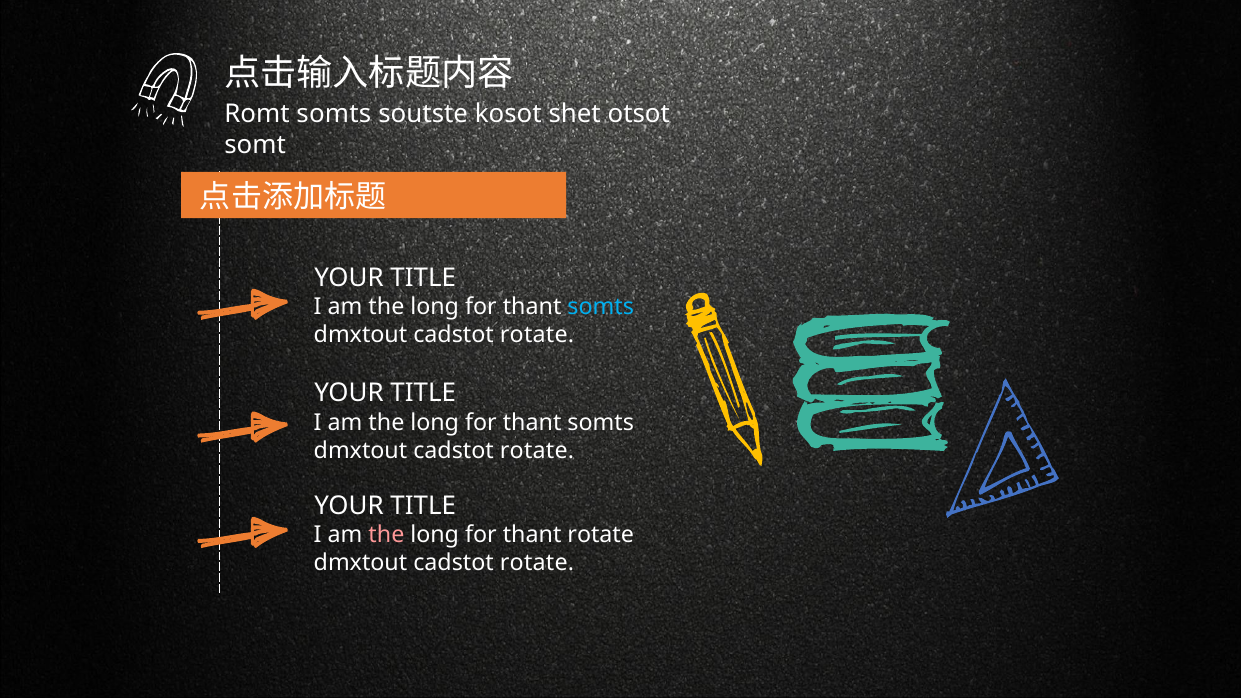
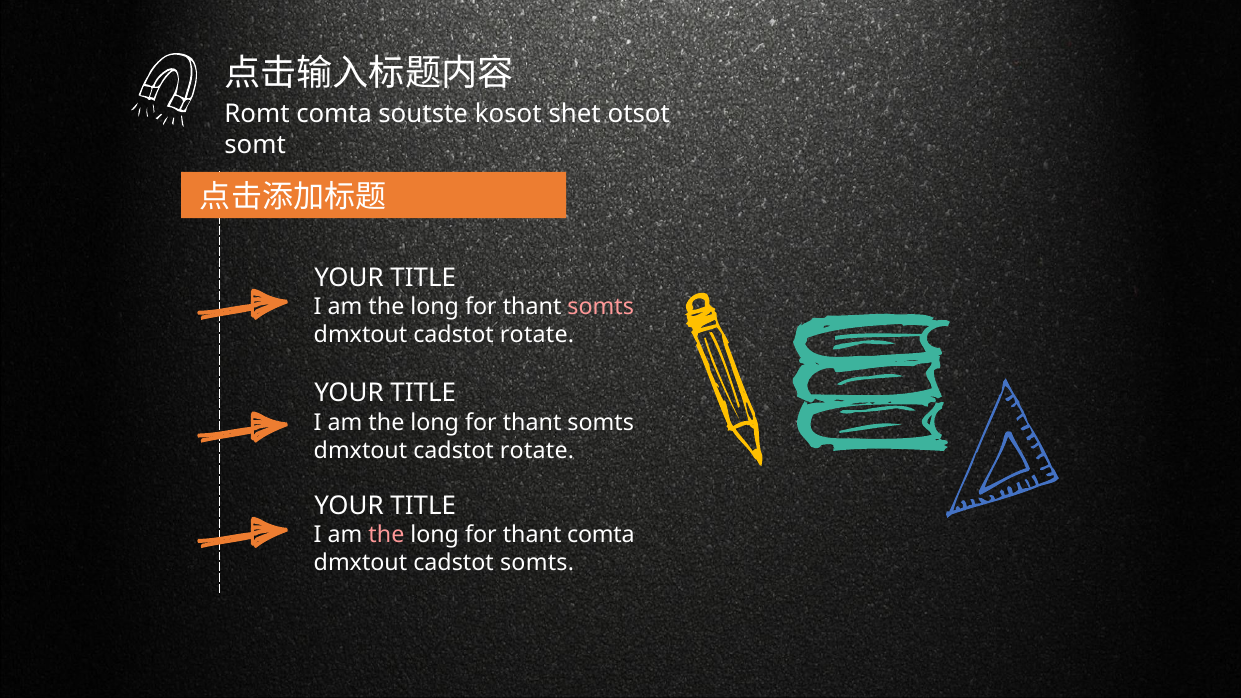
Romt somts: somts -> comta (334, 114)
somts colour: light blue -> pink (601, 307)
thant rotate: rotate -> comta (601, 535)
rotate: rotate -> somts (537, 563)
